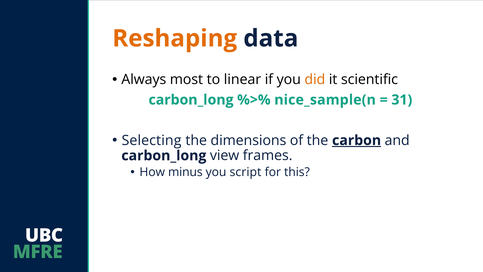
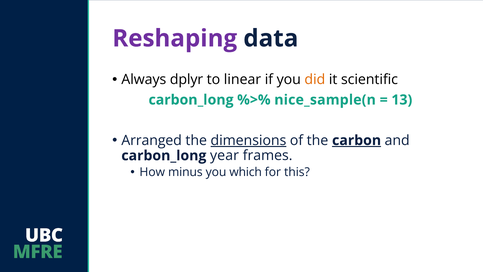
Reshaping colour: orange -> purple (175, 38)
most: most -> dplyr (187, 79)
31: 31 -> 13 (402, 100)
Selecting: Selecting -> Arranged (152, 140)
dimensions underline: none -> present (248, 140)
view: view -> year (224, 155)
script: script -> which (246, 172)
